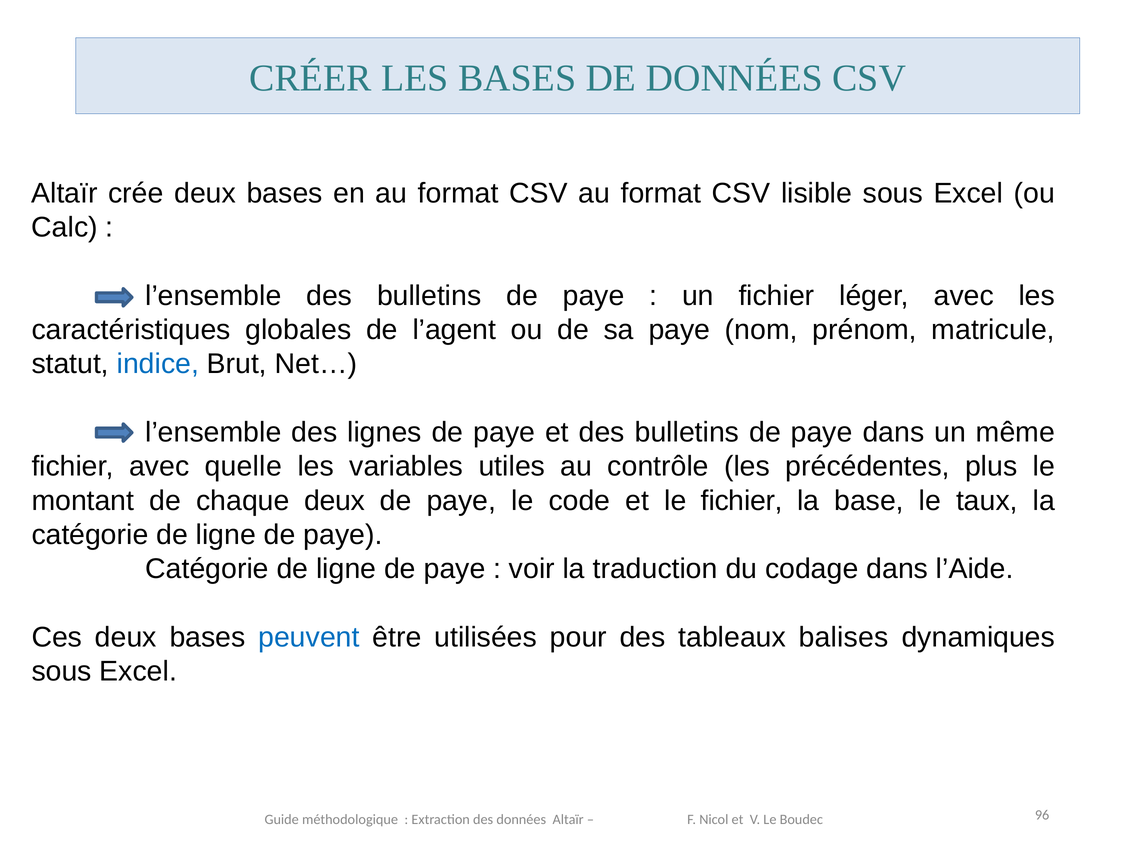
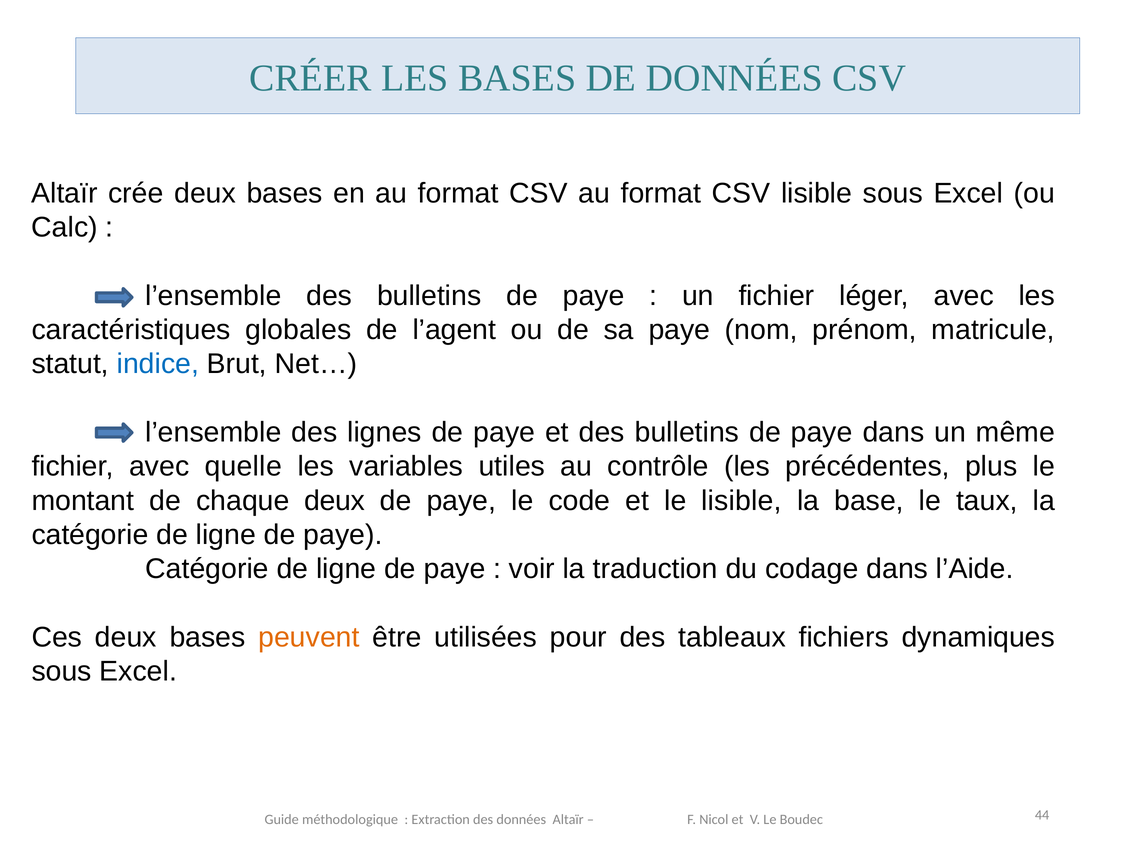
le fichier: fichier -> lisible (742, 501)
peuvent colour: blue -> orange (309, 638)
balises: balises -> fichiers (844, 638)
96: 96 -> 44 (1042, 815)
